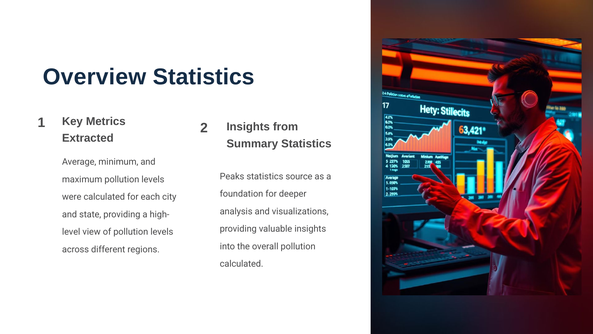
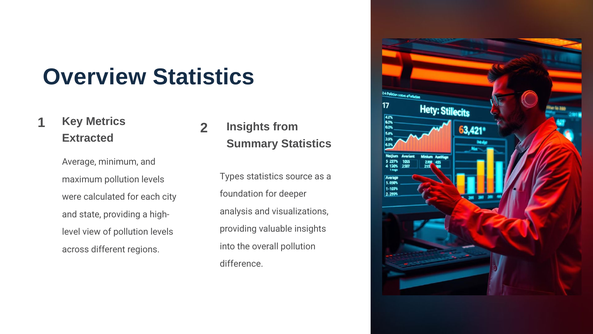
Peaks: Peaks -> Types (232, 176)
calculated: calculated -> difference (242, 264)
